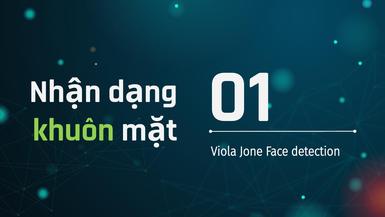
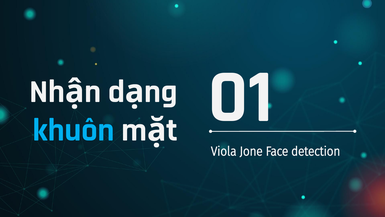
khuôn colour: light green -> light blue (74, 130)
